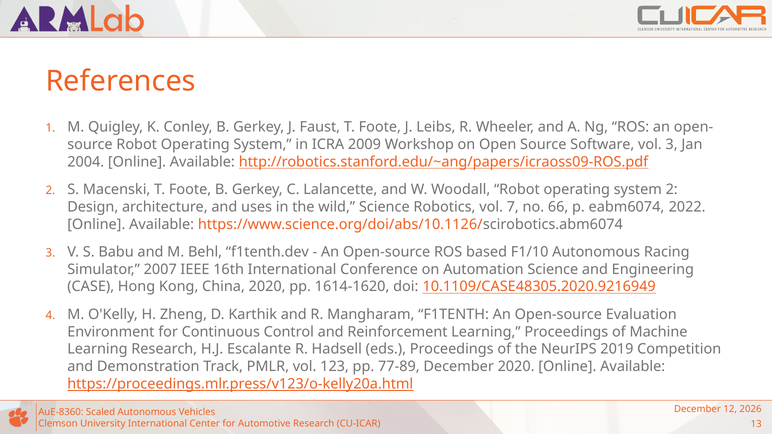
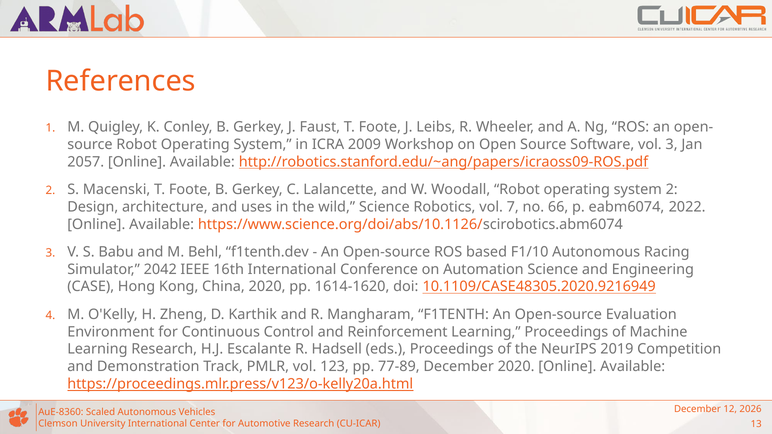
2004: 2004 -> 2057 (86, 162)
2007: 2007 -> 2042 (160, 269)
